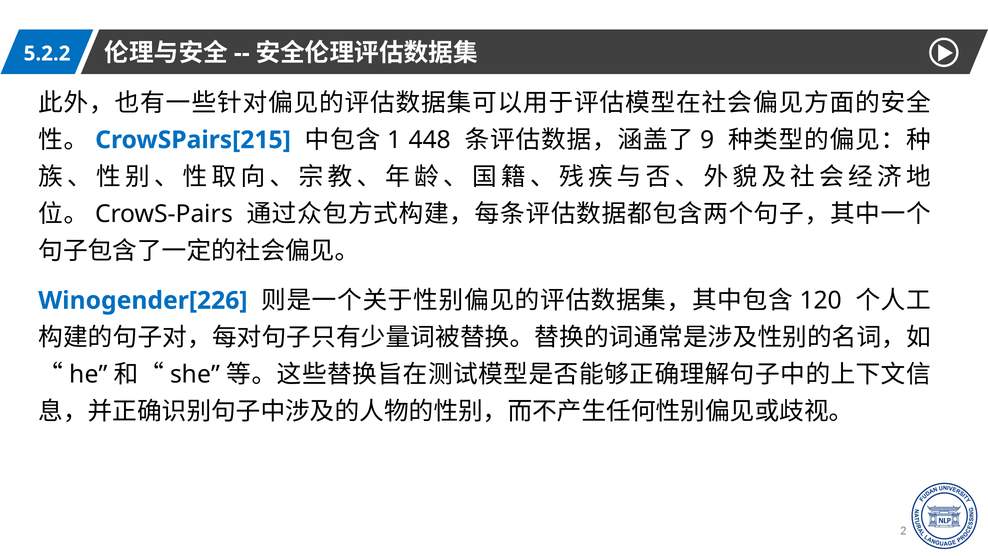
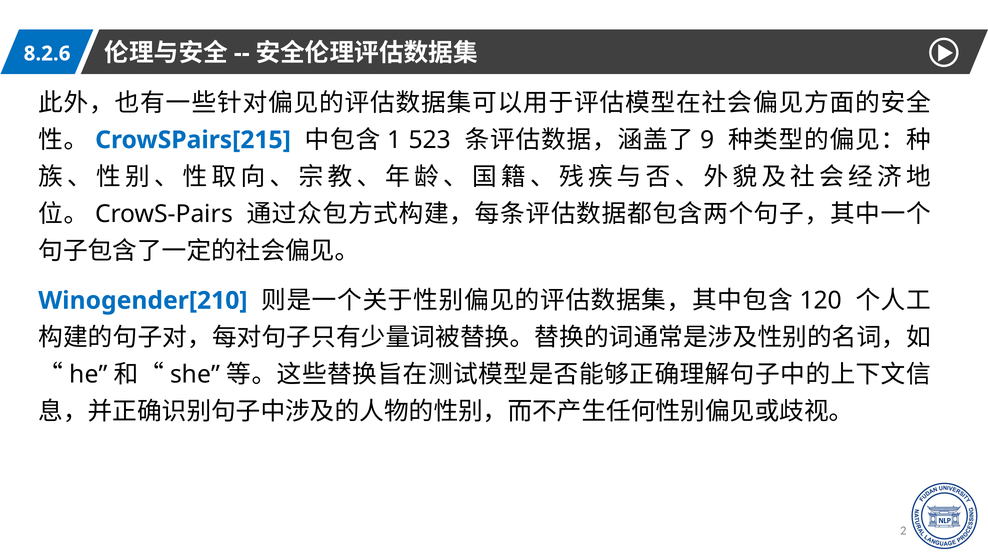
5.2.2: 5.2.2 -> 8.2.6 (47, 54)
448: 448 -> 523 (430, 140)
Winogender[226: Winogender[226 -> Winogender[210 (143, 300)
